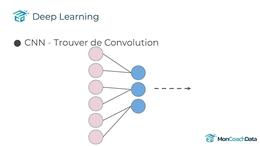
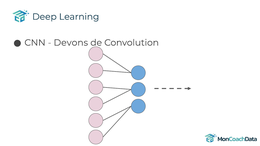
Trouver: Trouver -> Devons (71, 43)
